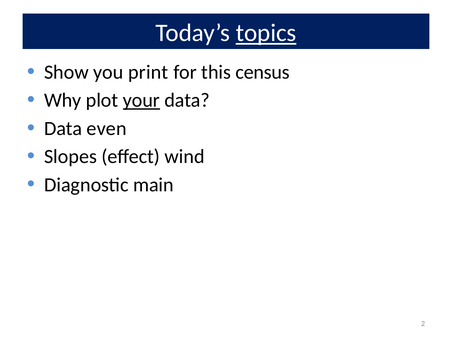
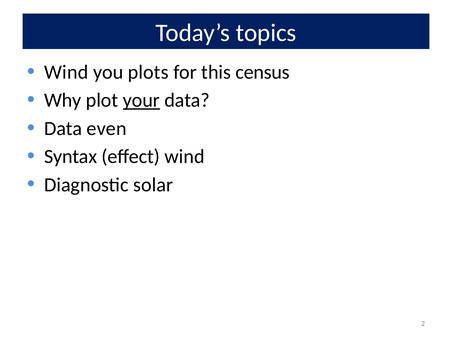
topics underline: present -> none (266, 33)
Show: Show -> Wind (66, 72)
print: print -> plots (148, 72)
Slopes: Slopes -> Syntax (71, 157)
main: main -> solar (153, 185)
